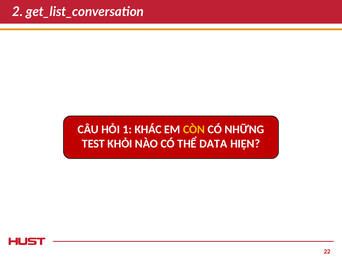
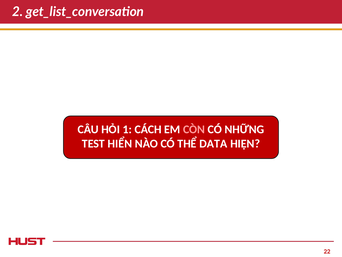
KHÁC: KHÁC -> CÁCH (148, 129)
CÒN colour: yellow -> pink (194, 129)
KHỎI: KHỎI -> HIỂN (120, 143)
